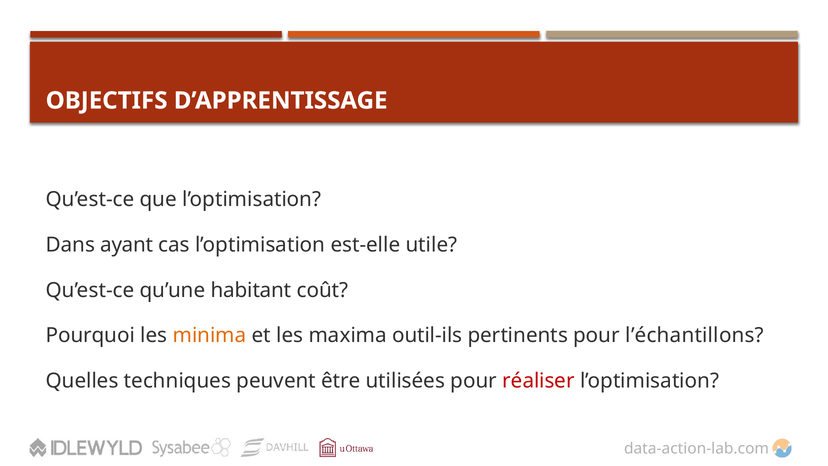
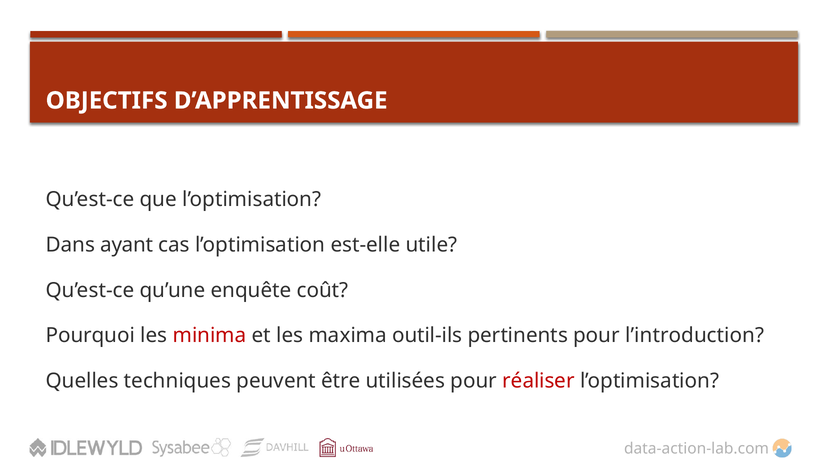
habitant: habitant -> enquête (251, 290)
minima colour: orange -> red (210, 335)
l’échantillons: l’échantillons -> l’introduction (695, 335)
